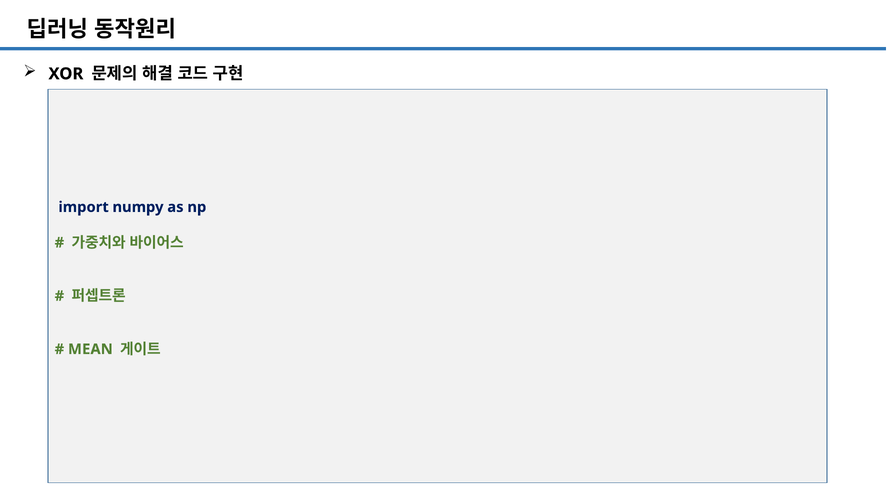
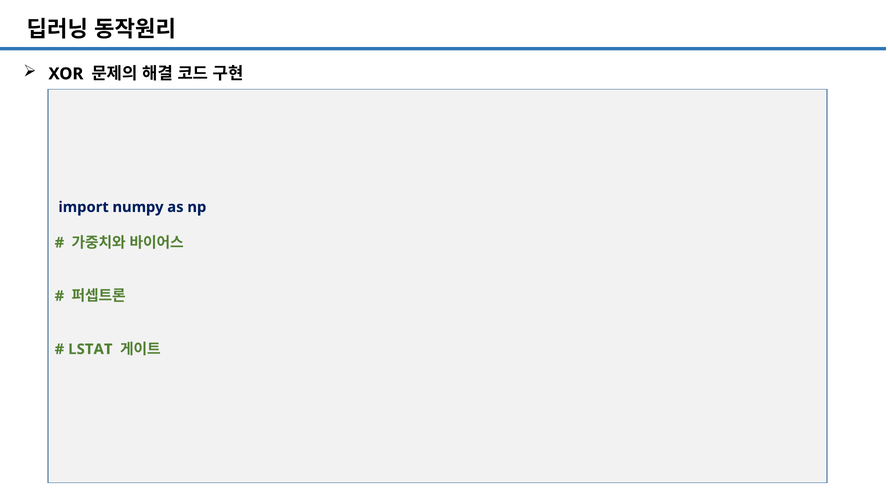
MEAN: MEAN -> LSTAT (90, 349)
